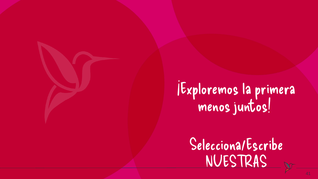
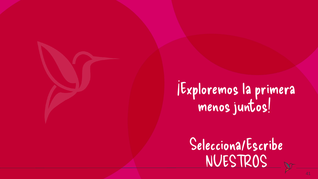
NUESTRAS: NUESTRAS -> NUESTROS (236, 162)
